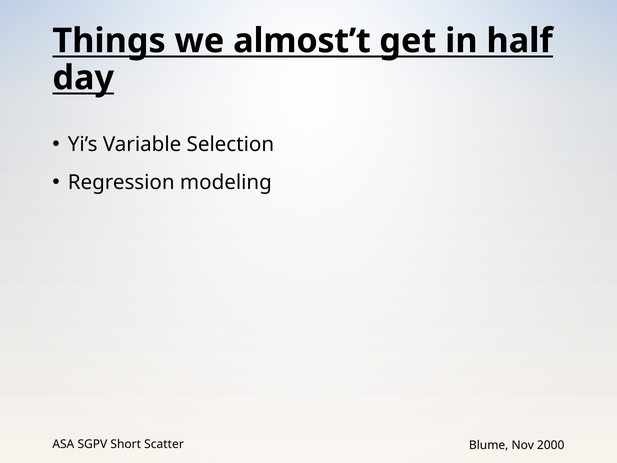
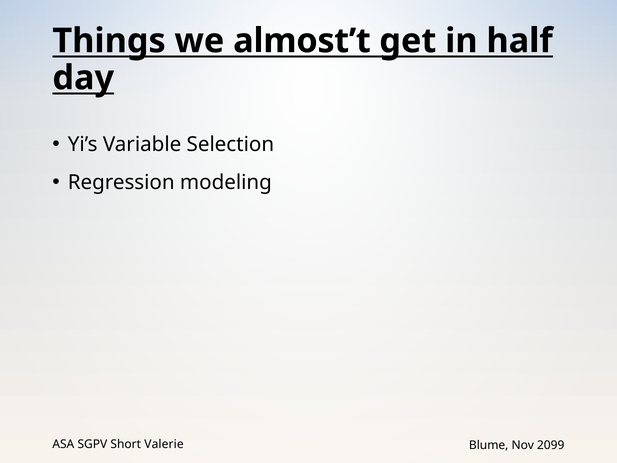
Scatter: Scatter -> Valerie (164, 444)
2000: 2000 -> 2099 (551, 445)
